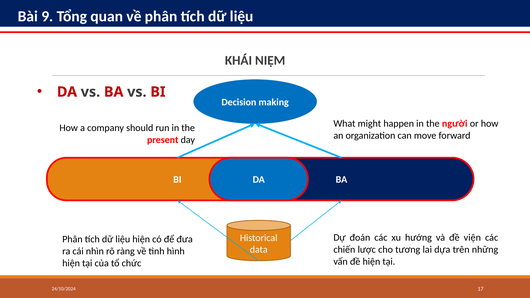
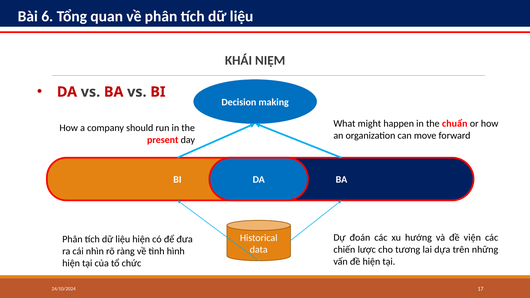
9: 9 -> 6 (47, 16)
người: người -> chuẩn (455, 124)
